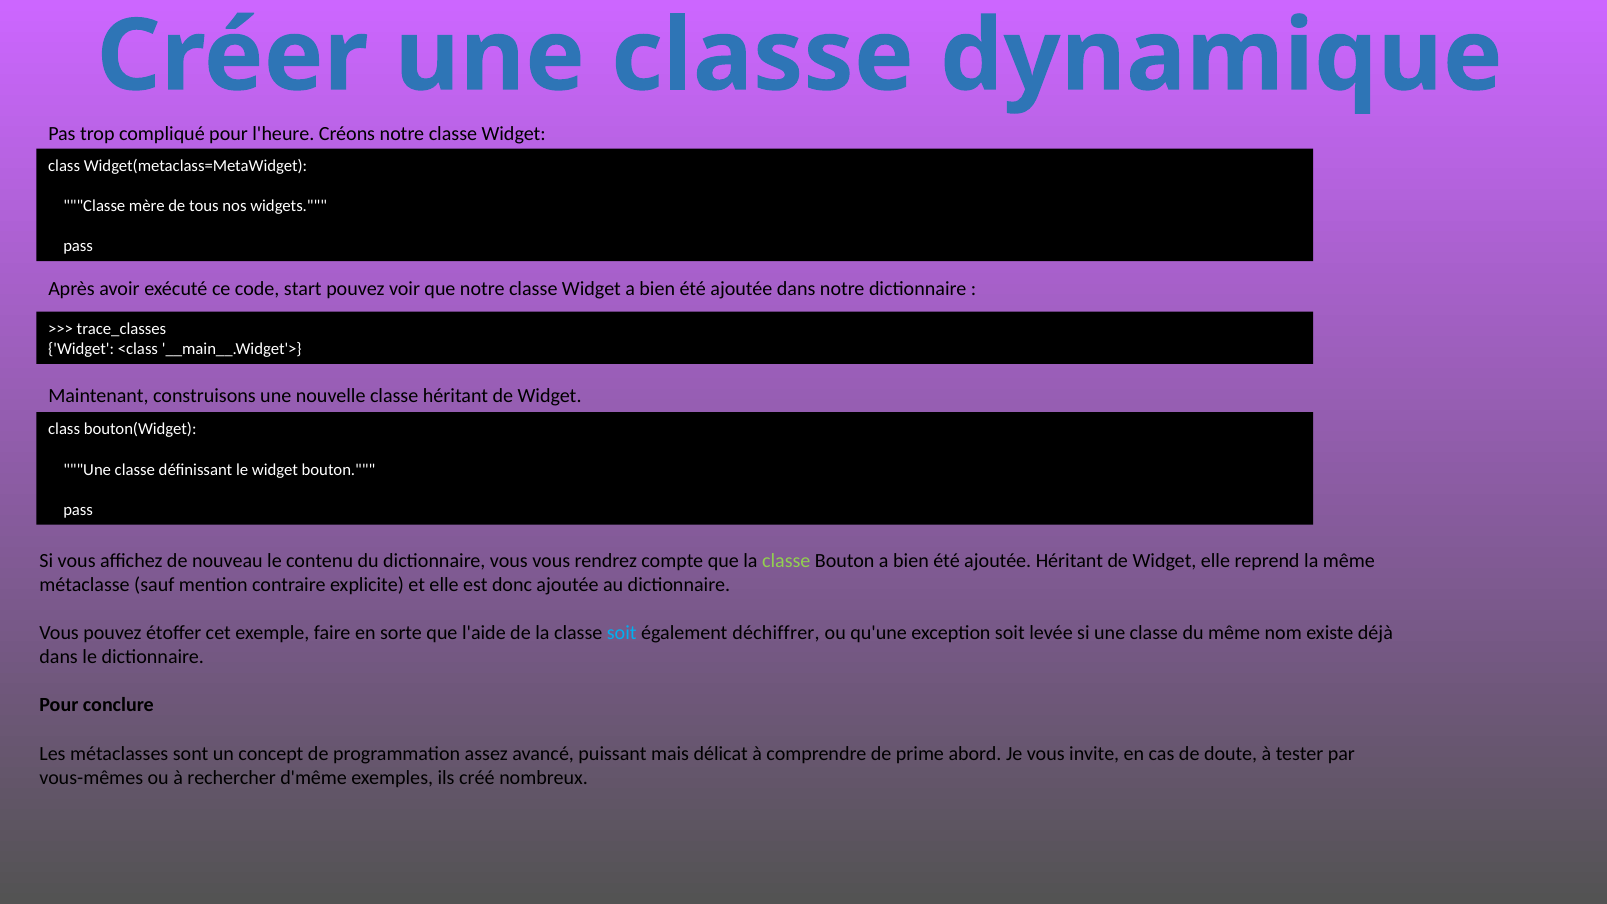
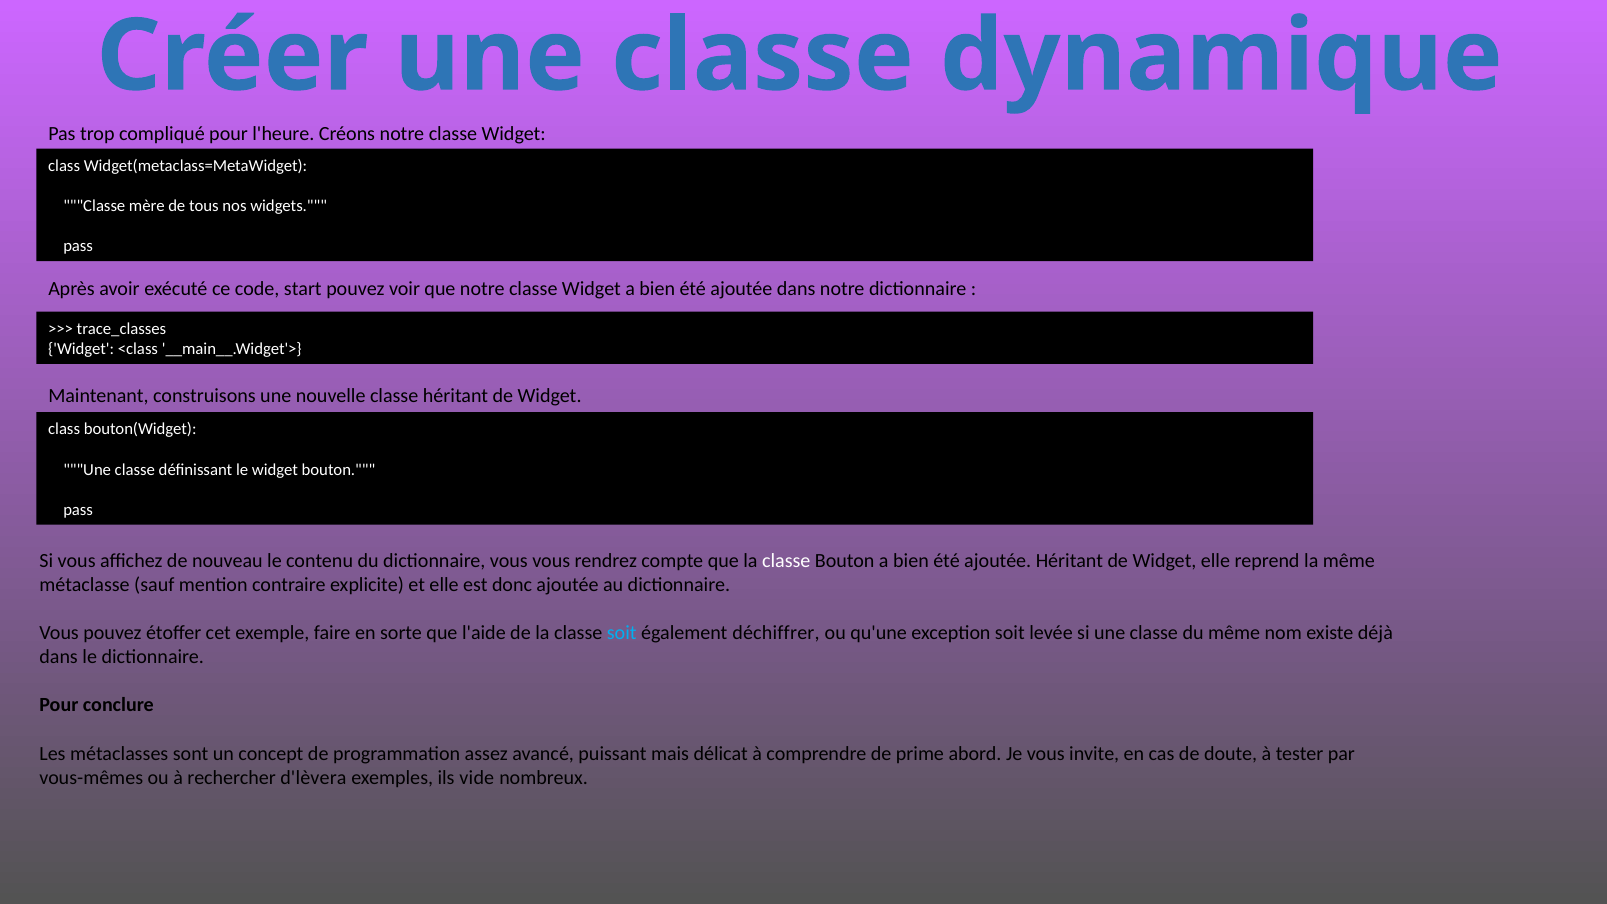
classe colour: light green -> white (786, 561)
d'même: d'même -> d'lèvera (313, 777)
créé: créé -> vide (477, 777)
